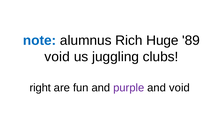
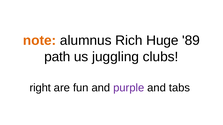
note colour: blue -> orange (40, 41)
void: void -> path (57, 57)
and void: void -> tabs (180, 88)
